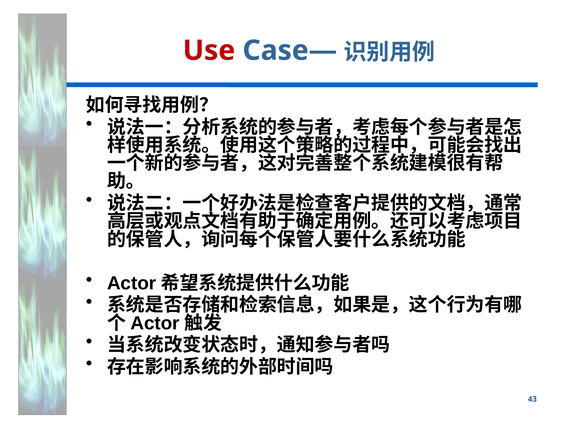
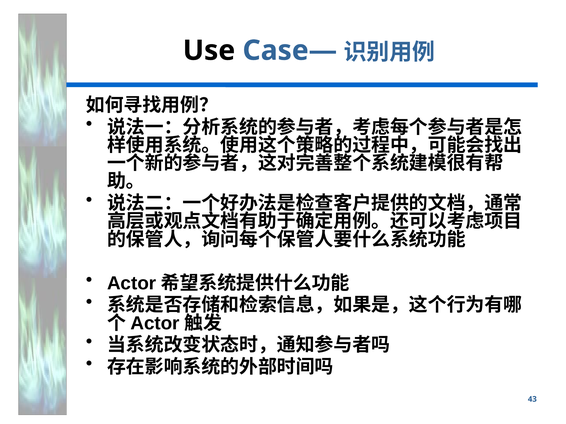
Use colour: red -> black (209, 51)
